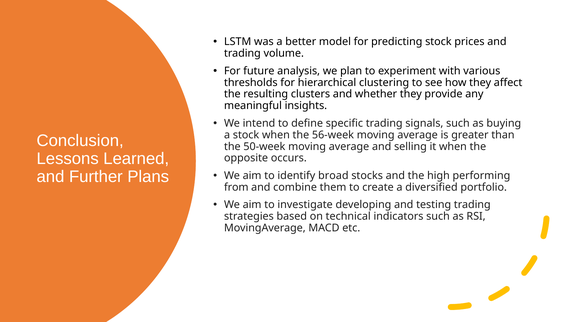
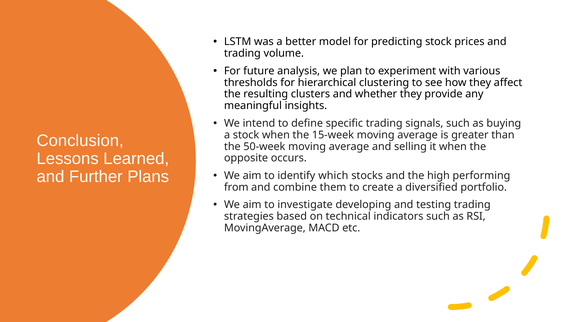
56-week: 56-week -> 15-week (333, 135)
broad: broad -> which (333, 176)
